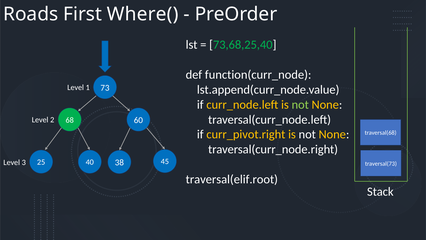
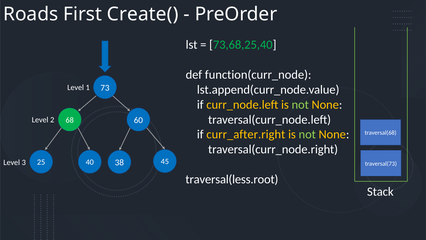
Where(: Where( -> Create( (143, 14)
curr_pivot.right: curr_pivot.right -> curr_after.right (246, 134)
not colour: white -> light green (307, 134)
traversal(elif.root: traversal(elif.root -> traversal(less.root (232, 179)
